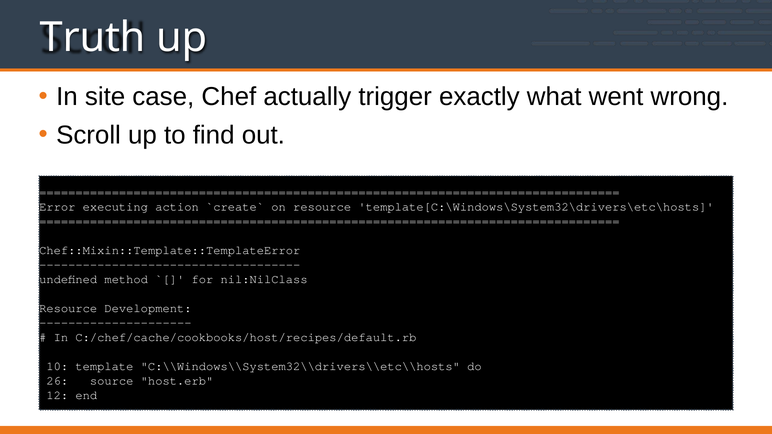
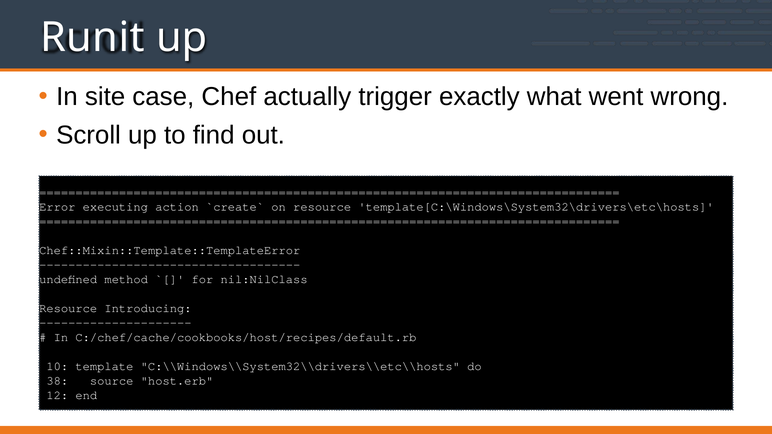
Truth: Truth -> Runit (92, 38)
Development: Development -> Introducing (148, 308)
26: 26 -> 38 (57, 381)
